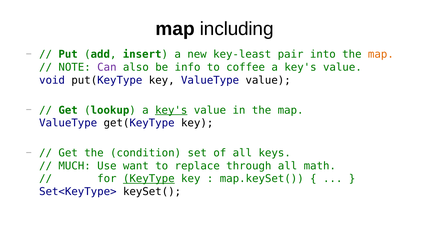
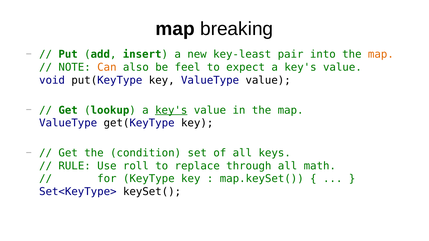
including: including -> breaking (237, 29)
Can colour: purple -> orange (107, 67)
info: info -> feel (188, 67)
coffee: coffee -> expect (246, 67)
MUCH: MUCH -> RULE (75, 166)
want: want -> roll (136, 166)
KeyType underline: present -> none (149, 179)
